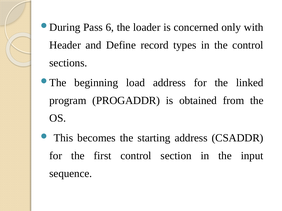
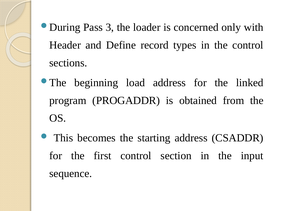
6: 6 -> 3 (110, 27)
